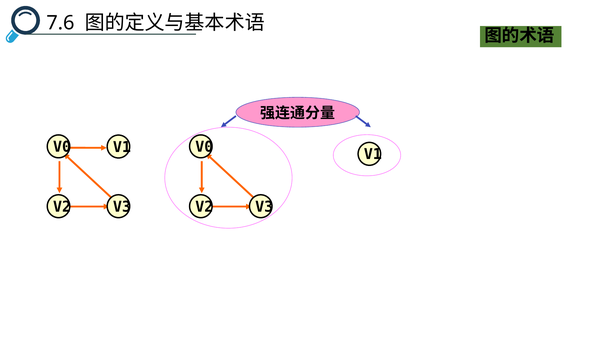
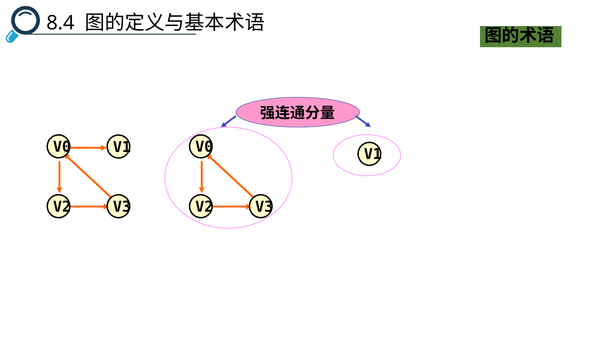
7.6: 7.6 -> 8.4 (61, 23)
